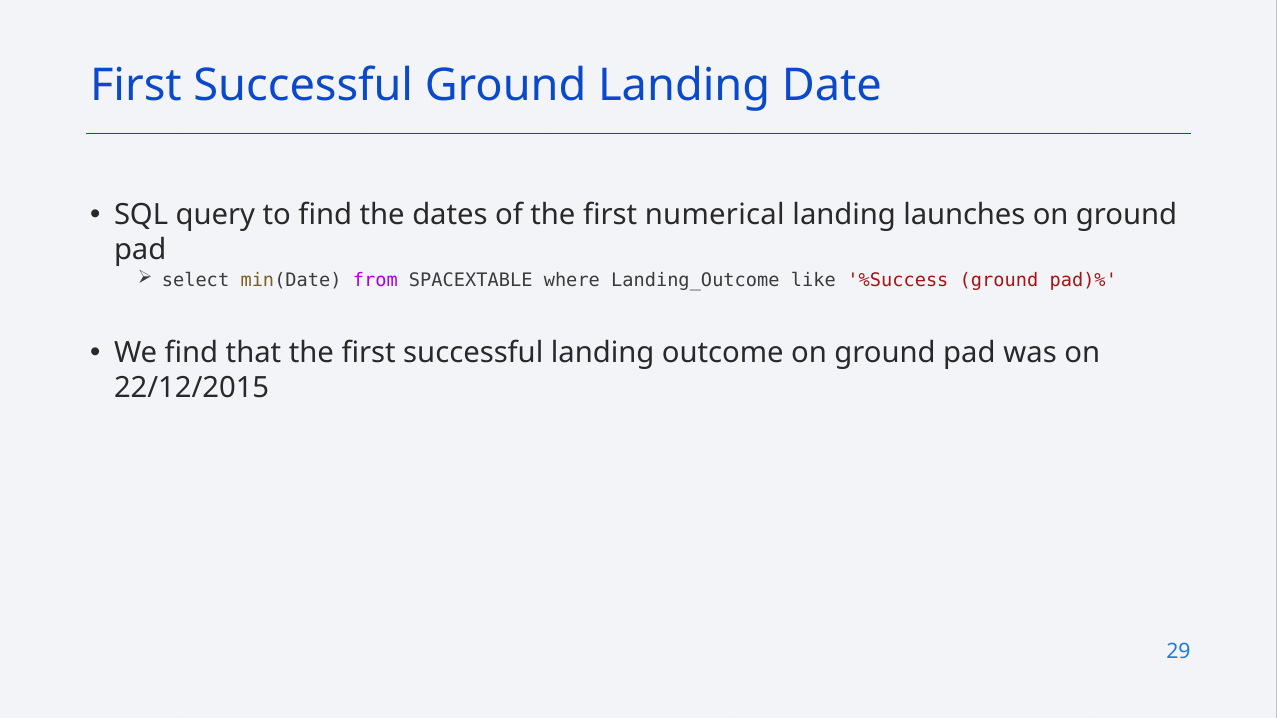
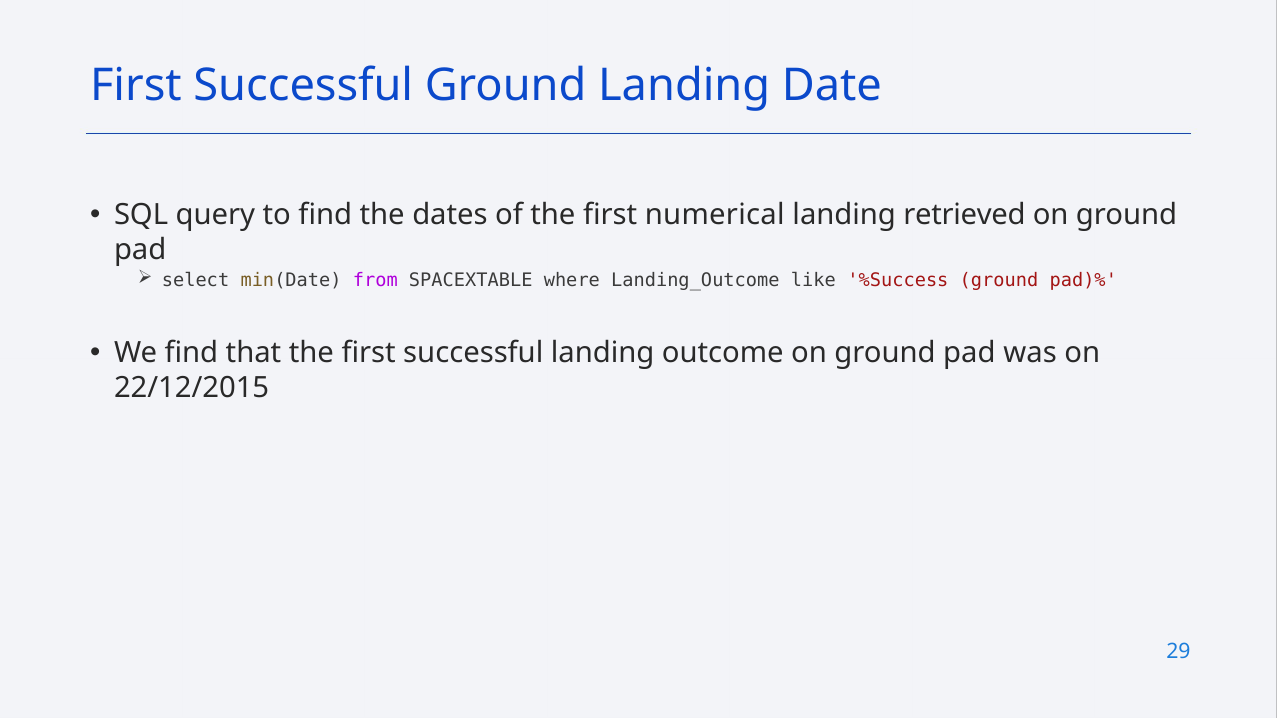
launches: launches -> retrieved (964, 215)
